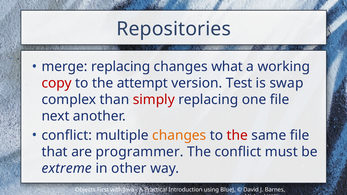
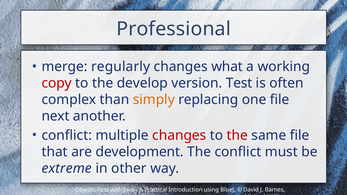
Repositories: Repositories -> Professional (174, 29)
merge replacing: replacing -> regularly (121, 67)
attempt: attempt -> develop (142, 83)
swap: swap -> often (287, 83)
simply colour: red -> orange (154, 100)
changes colour: orange -> red (179, 135)
programmer: programmer -> development (140, 152)
